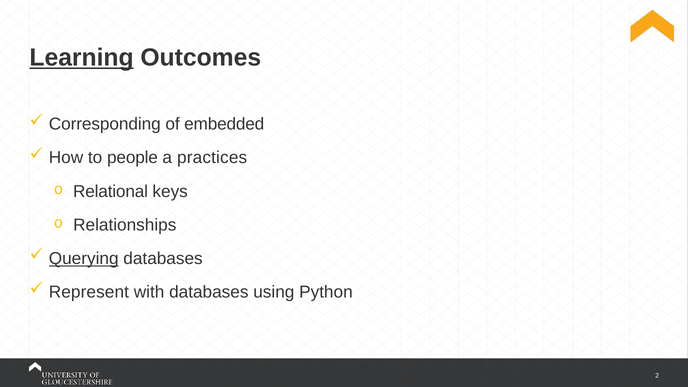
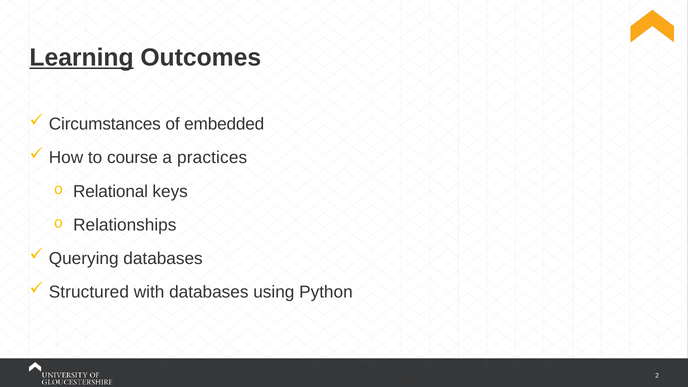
Corresponding: Corresponding -> Circumstances (105, 124)
people: people -> course (133, 158)
Querying underline: present -> none (84, 259)
Represent: Represent -> Structured (89, 292)
